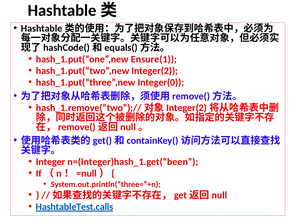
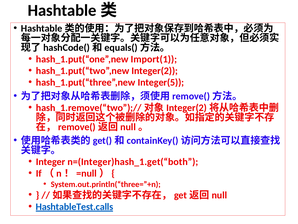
Ensure(1: Ensure(1 -> Import(1 (154, 59)
Integer(0: Integer(0 -> Integer(5 (161, 82)
n=(Integer)hash_1.get(“been: n=(Integer)hash_1.get(“been -> n=(Integer)hash_1.get(“both (133, 161)
